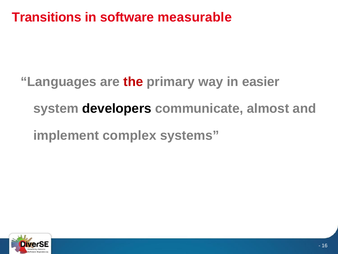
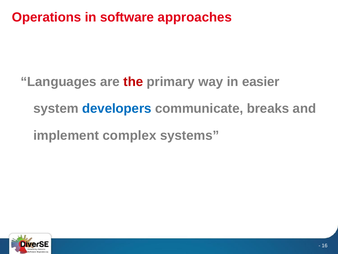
Transitions: Transitions -> Operations (47, 17)
measurable: measurable -> approaches (195, 17)
developers colour: black -> blue (117, 108)
almost: almost -> breaks (268, 108)
